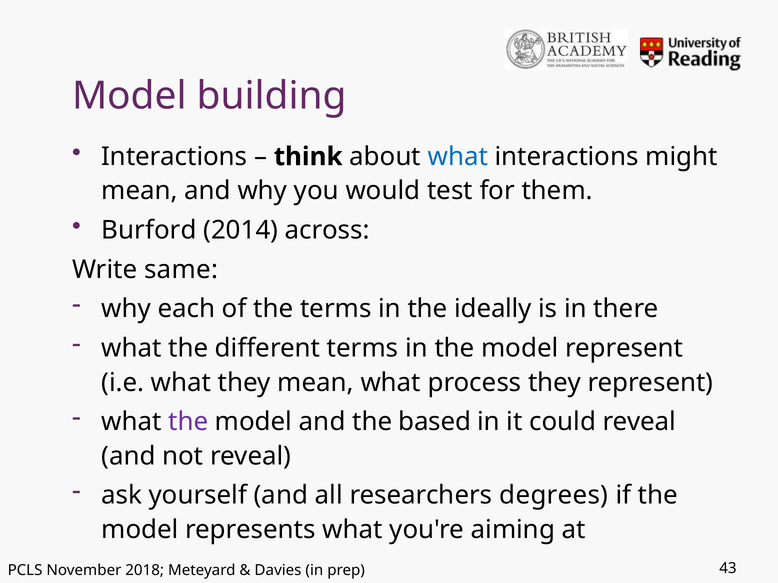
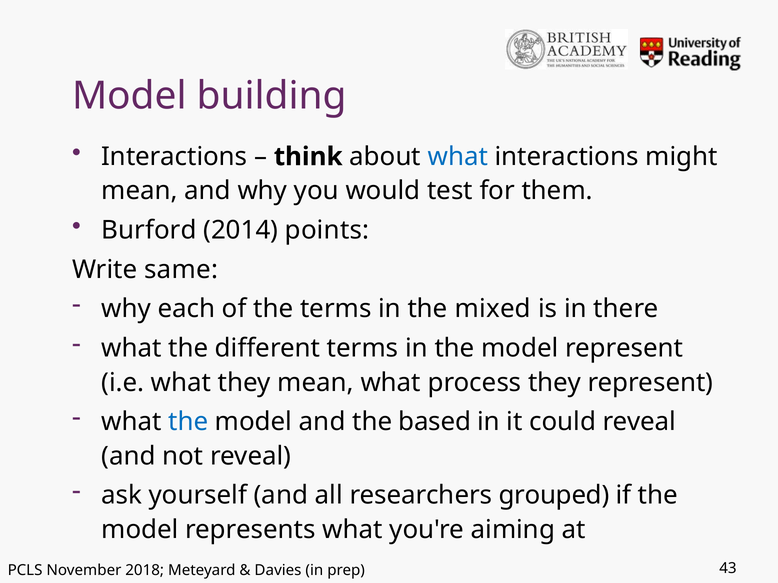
across: across -> points (327, 230)
ideally: ideally -> mixed (493, 309)
the colour: purple -> blue (188, 422)
degrees: degrees -> grouped (554, 496)
